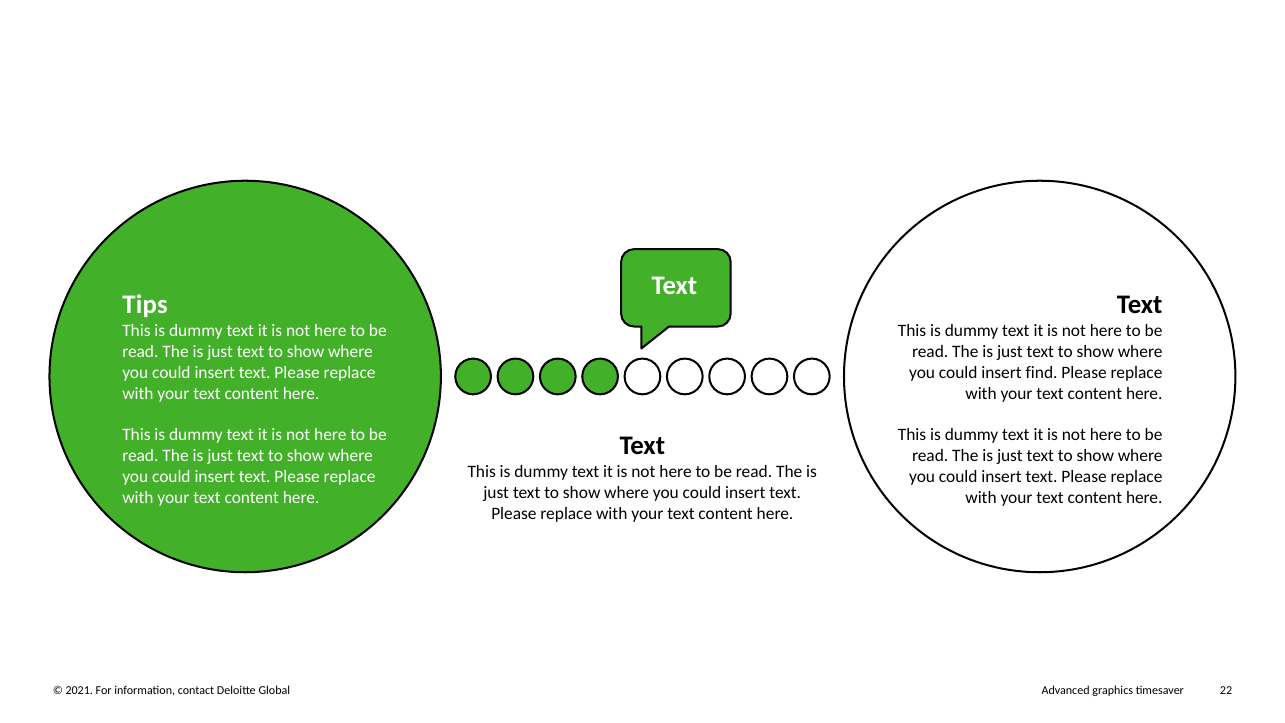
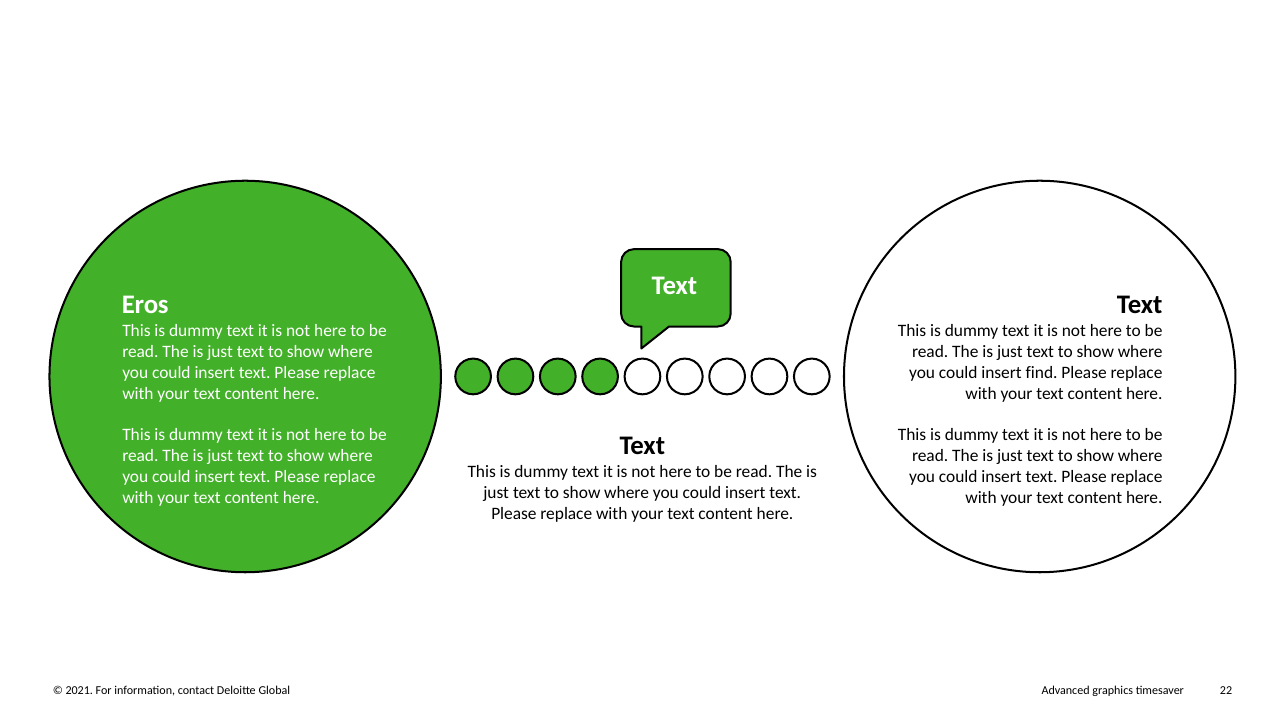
Tips: Tips -> Eros (145, 305)
